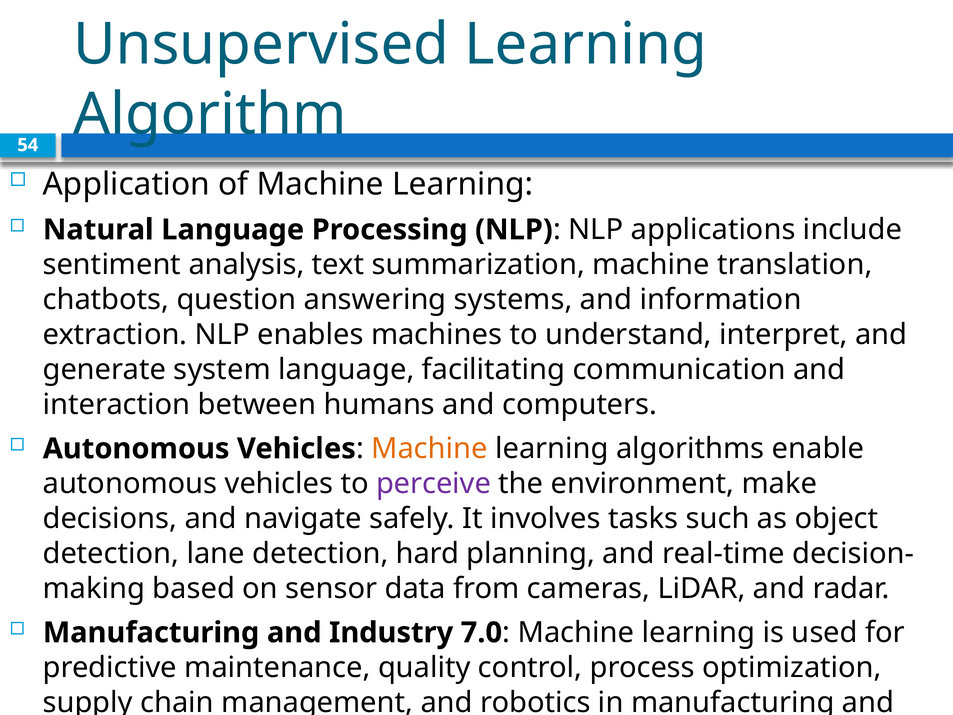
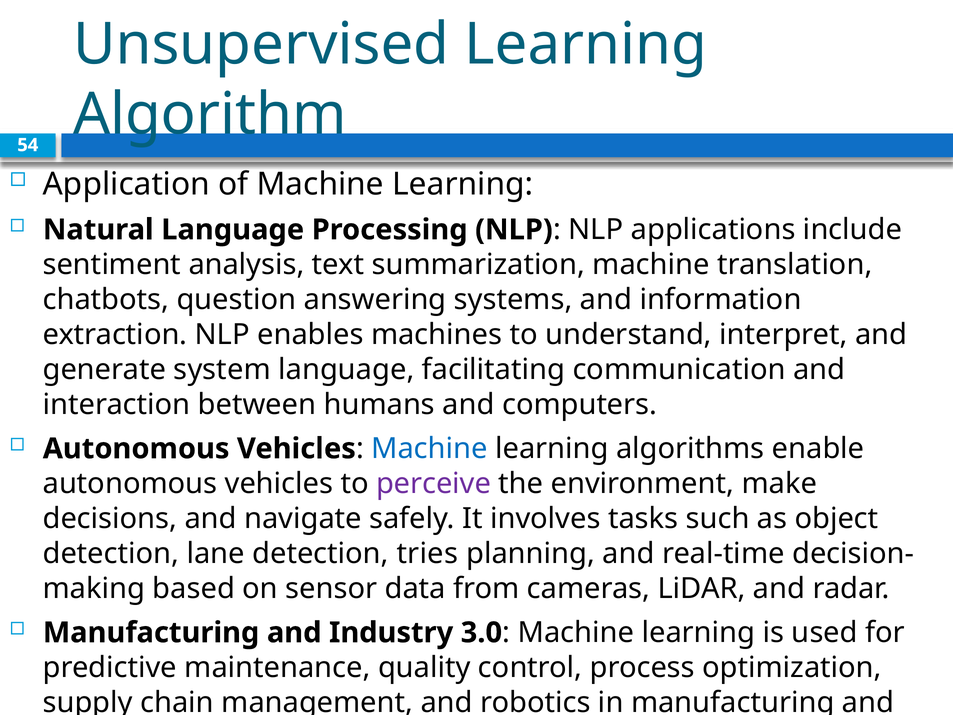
Machine colour: orange -> blue (429, 449)
hard: hard -> tries (427, 553)
7.0: 7.0 -> 3.0 (481, 632)
